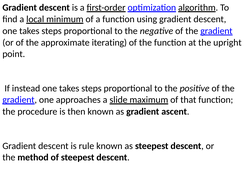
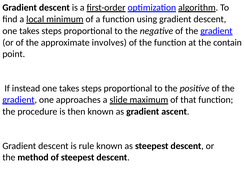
iterating: iterating -> involves (109, 43)
upright: upright -> contain (227, 43)
